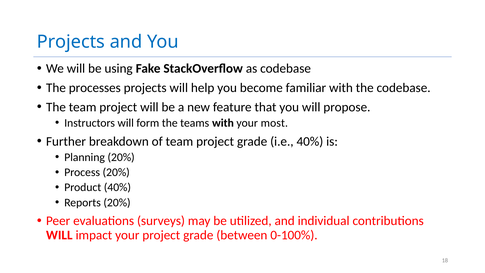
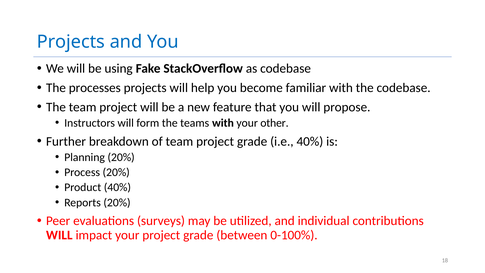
most: most -> other (274, 123)
